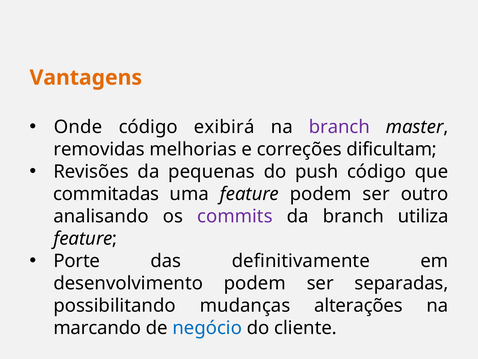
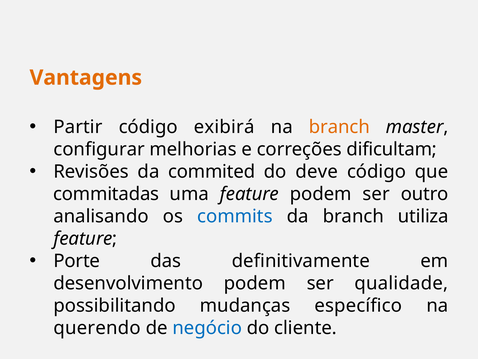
Onde: Onde -> Partir (78, 127)
branch colour: purple -> orange (339, 127)
removidas: removidas -> configurar (99, 149)
pequenas: pequenas -> commited (212, 171)
push: push -> deve (317, 171)
commits colour: purple -> blue (235, 216)
separadas: separadas -> qualidade (401, 283)
alterações: alterações -> específico (358, 305)
marcando: marcando -> querendo (97, 328)
